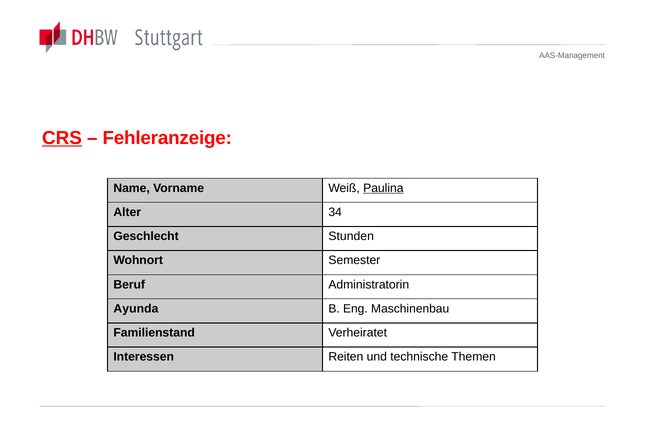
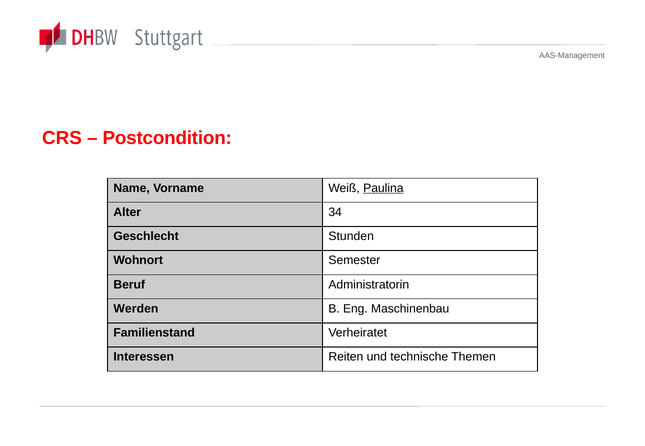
CRS underline: present -> none (62, 138)
Fehleranzeige: Fehleranzeige -> Postcondition (167, 138)
Ayunda: Ayunda -> Werden (136, 309)
